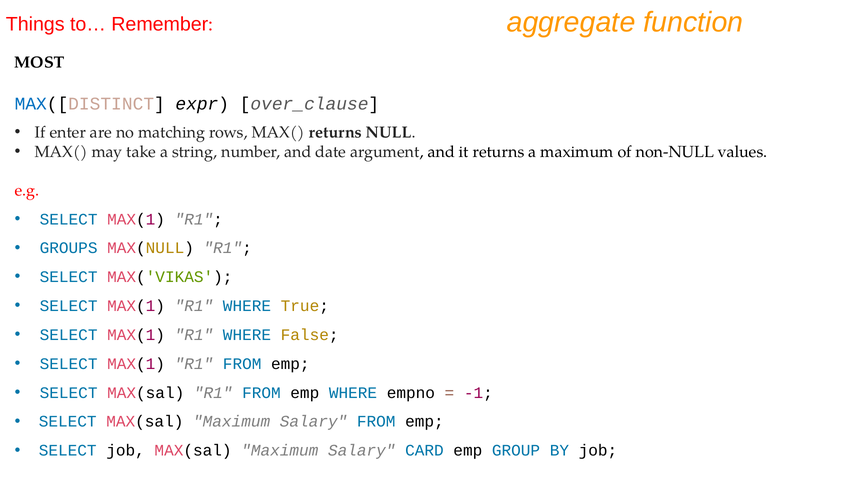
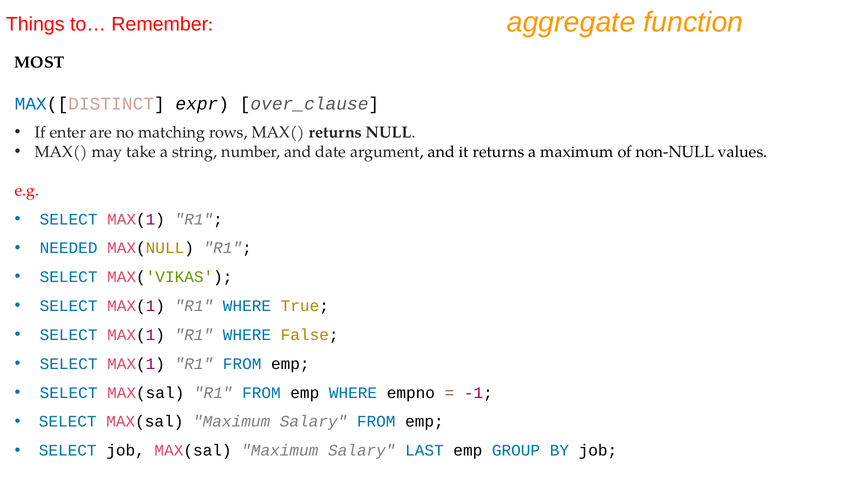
GROUPS: GROUPS -> NEEDED (69, 248)
CARD: CARD -> LAST (424, 451)
